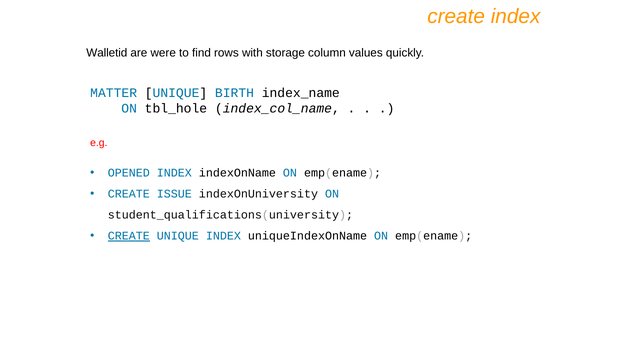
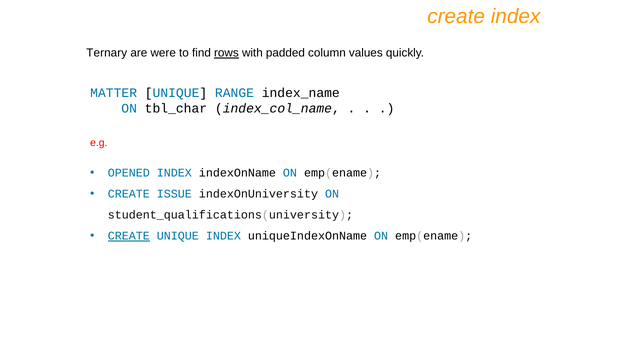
Walletid: Walletid -> Ternary (107, 53)
rows underline: none -> present (226, 53)
storage: storage -> padded (285, 53)
BIRTH: BIRTH -> RANGE (234, 93)
tbl_hole: tbl_hole -> tbl_char (176, 108)
